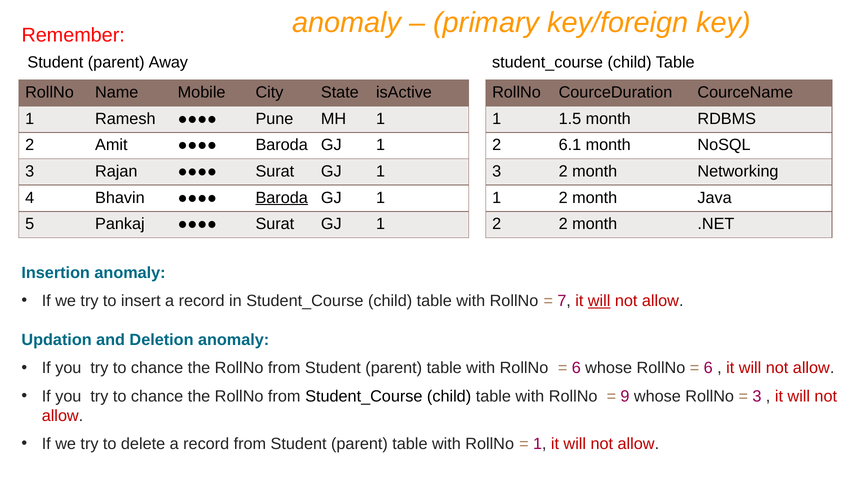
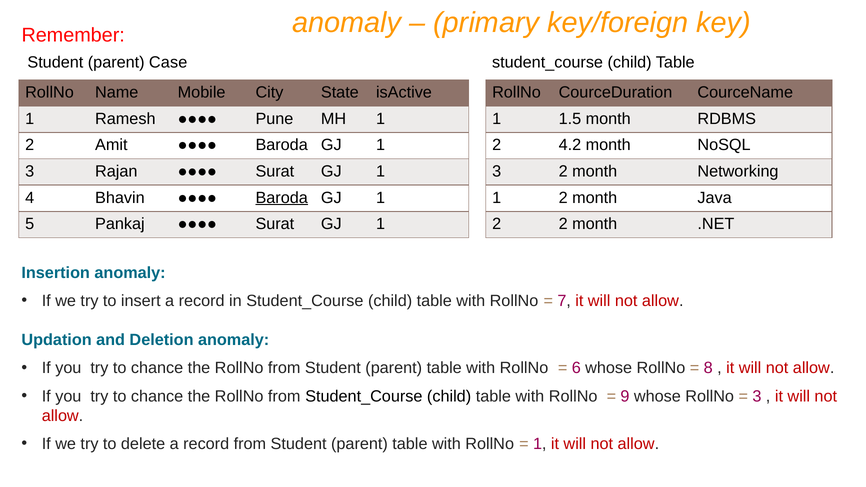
Away: Away -> Case (168, 63)
6.1: 6.1 -> 4.2 (570, 145)
will underline: present -> none (599, 301)
6: 6 -> 8 (708, 368)
